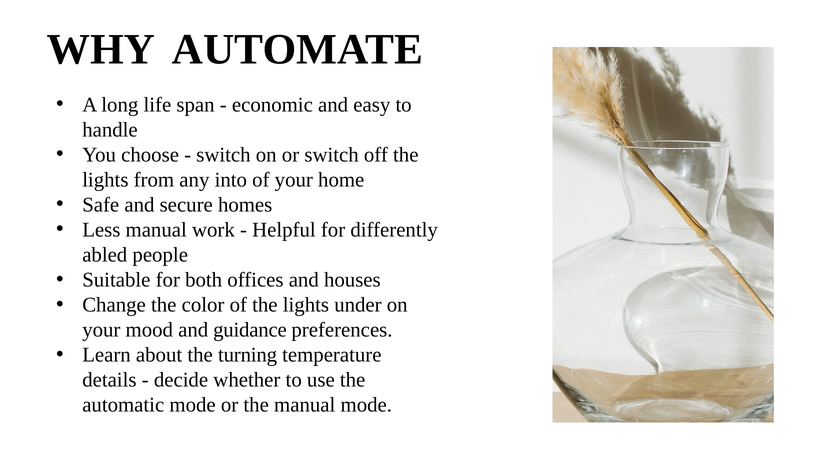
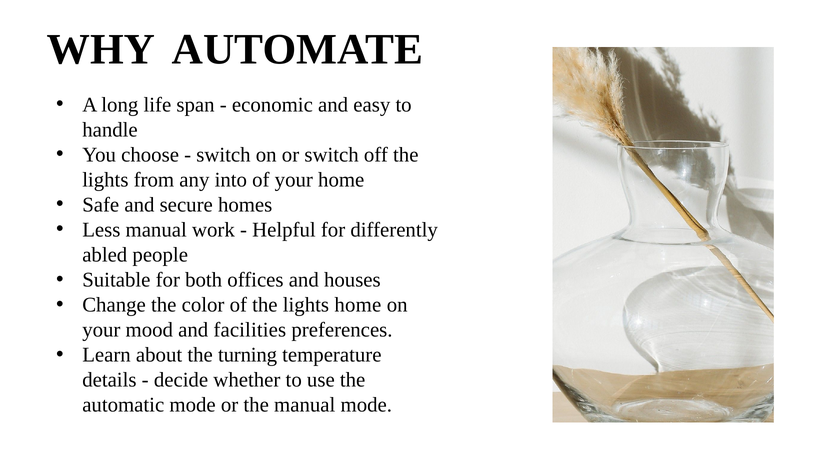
lights under: under -> home (358, 304)
guidance: guidance -> facilities (250, 329)
